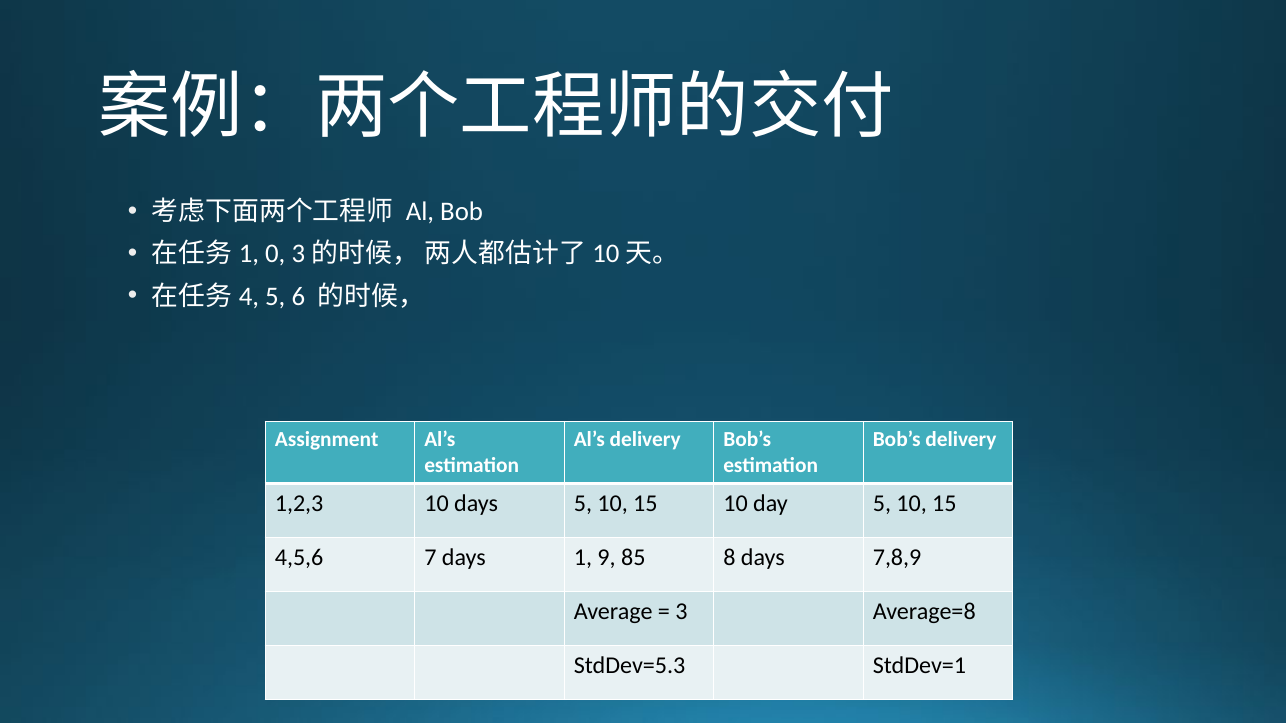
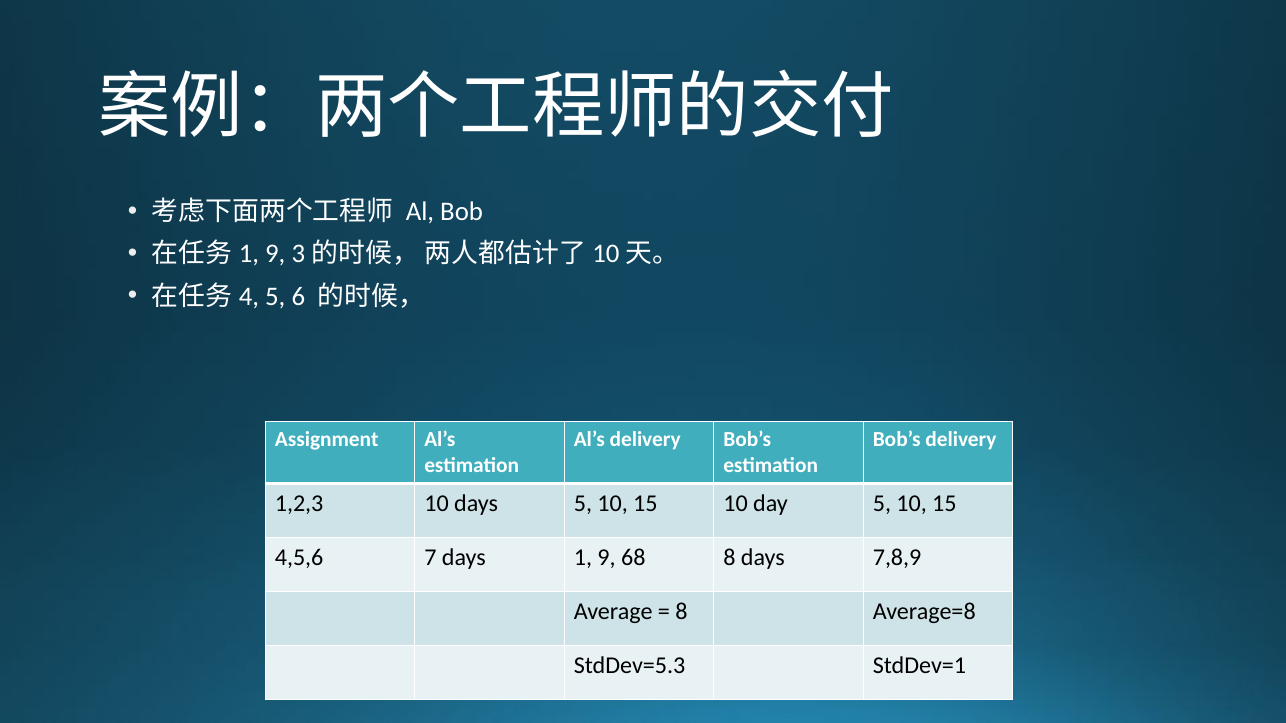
0: 0 -> 9 (275, 254)
85: 85 -> 68 (633, 558)
3: 3 -> 8 (682, 612)
